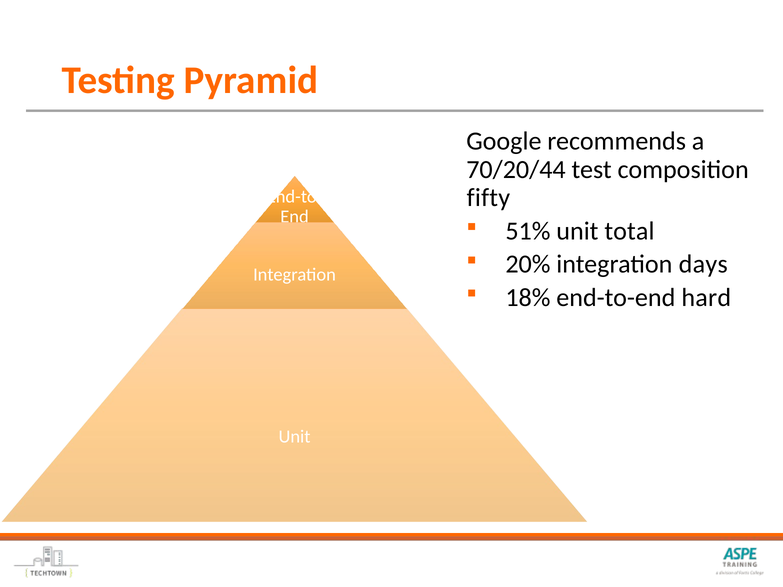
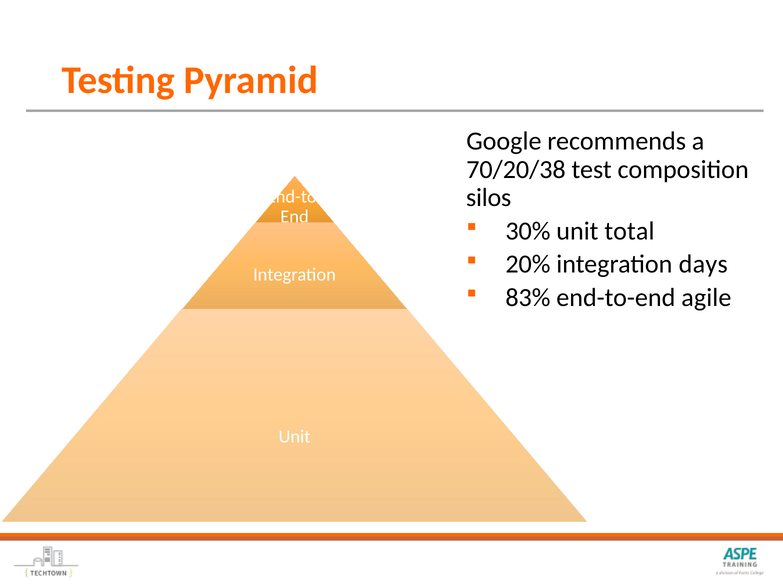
70/20/44: 70/20/44 -> 70/20/38 (516, 170)
fifty: fifty -> silos (489, 198)
51%: 51% -> 30% (528, 231)
18%: 18% -> 83% (528, 298)
hard: hard -> agile (706, 298)
